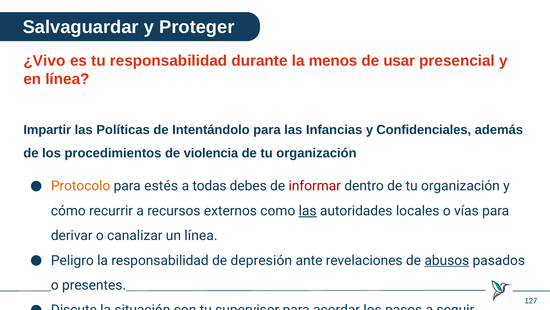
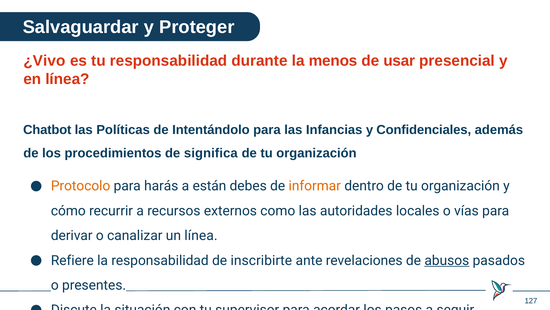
Impartir: Impartir -> Chatbot (47, 130)
violencia: violencia -> significa (211, 153)
estés: estés -> harás (161, 186)
todas: todas -> están (209, 186)
informar colour: red -> orange (315, 186)
las underline: present -> none (308, 210)
Peligro: Peligro -> Refiere (72, 260)
depresión: depresión -> inscribirte (261, 260)
